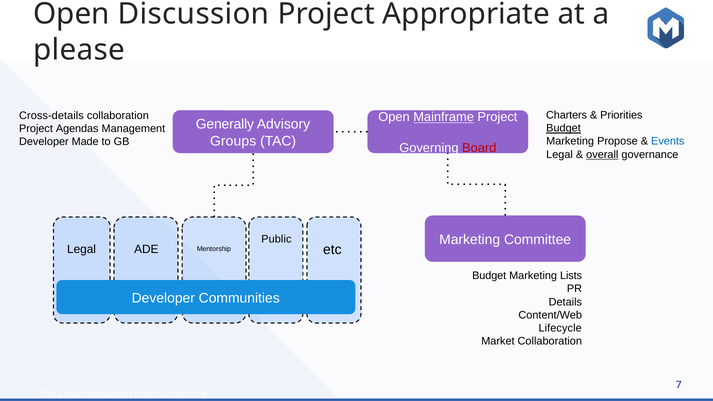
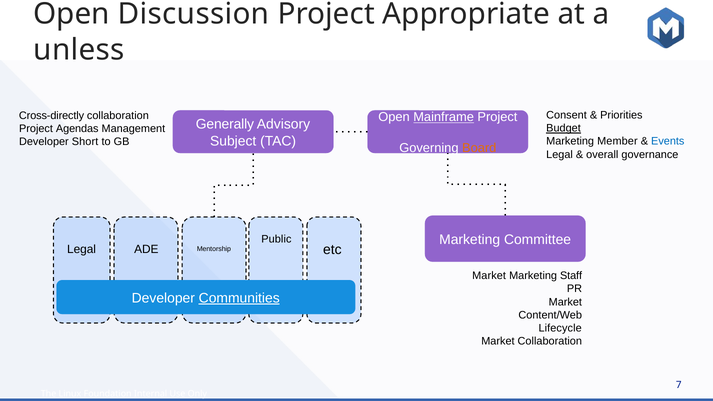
please: please -> unless (79, 50)
Charters: Charters -> Consent (567, 115)
Cross-details: Cross-details -> Cross-directly (52, 115)
Groups: Groups -> Subject (233, 141)
Propose: Propose -> Member (617, 141)
Made: Made -> Short (85, 142)
Board colour: red -> orange (479, 148)
overall underline: present -> none (602, 154)
Budget: Budget -> Market (489, 276)
Lists: Lists -> Staff (571, 276)
Communities underline: none -> present (239, 298)
Details: Details -> Market (565, 302)
